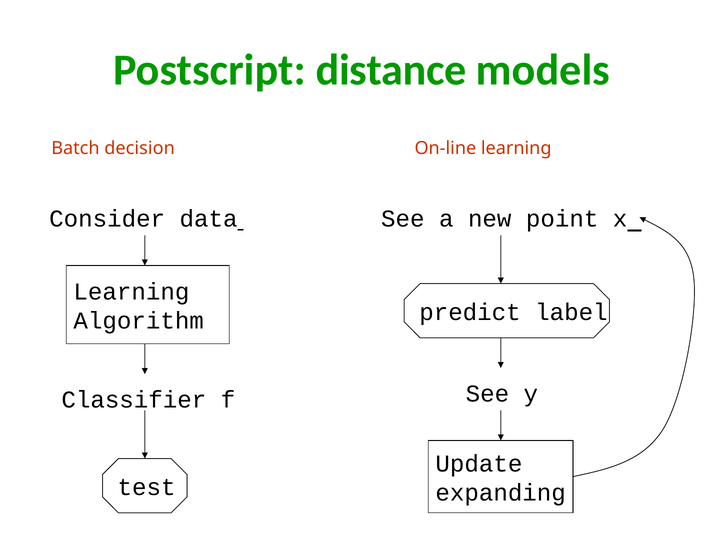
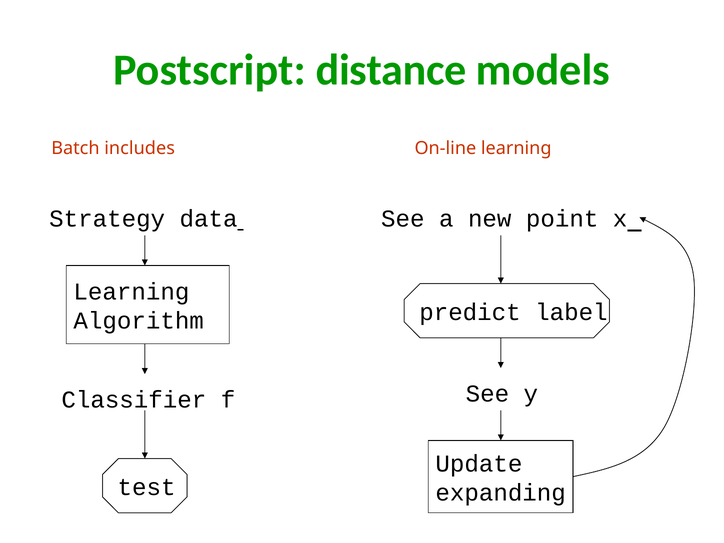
decision: decision -> includes (140, 148)
Consider: Consider -> Strategy (107, 219)
